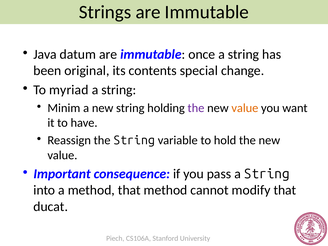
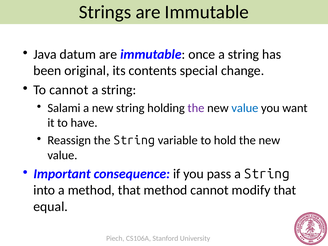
To myriad: myriad -> cannot (69, 90)
Minim: Minim -> Salami (64, 108)
value colour: orange -> blue (245, 108)
ducat: ducat -> equal (51, 207)
